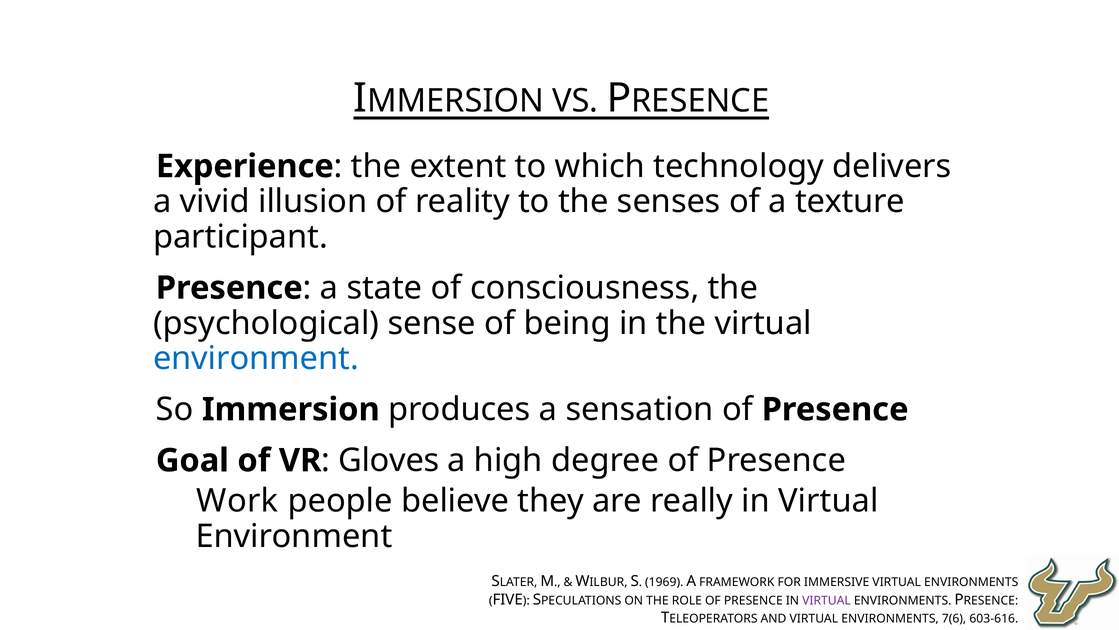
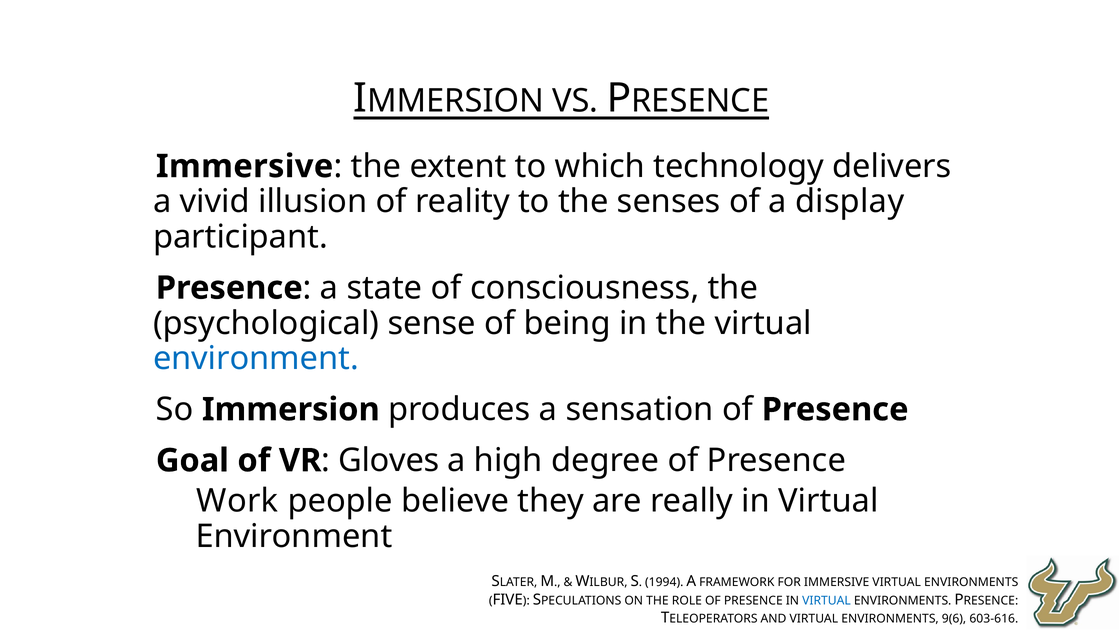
Experience: Experience -> Immersive (245, 166)
texture: texture -> display (850, 201)
1969: 1969 -> 1994 (664, 582)
VIRTUAL colour: purple -> blue (826, 600)
7(6: 7(6 -> 9(6 (954, 618)
